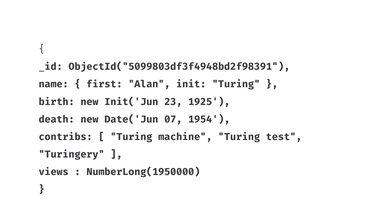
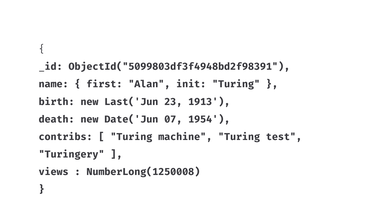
Init('Jun: Init('Jun -> Last('Jun (131, 102)
1925: 1925 -> 1913 (209, 102)
NumberLong(1950000: NumberLong(1950000 -> NumberLong(1250008 (143, 172)
